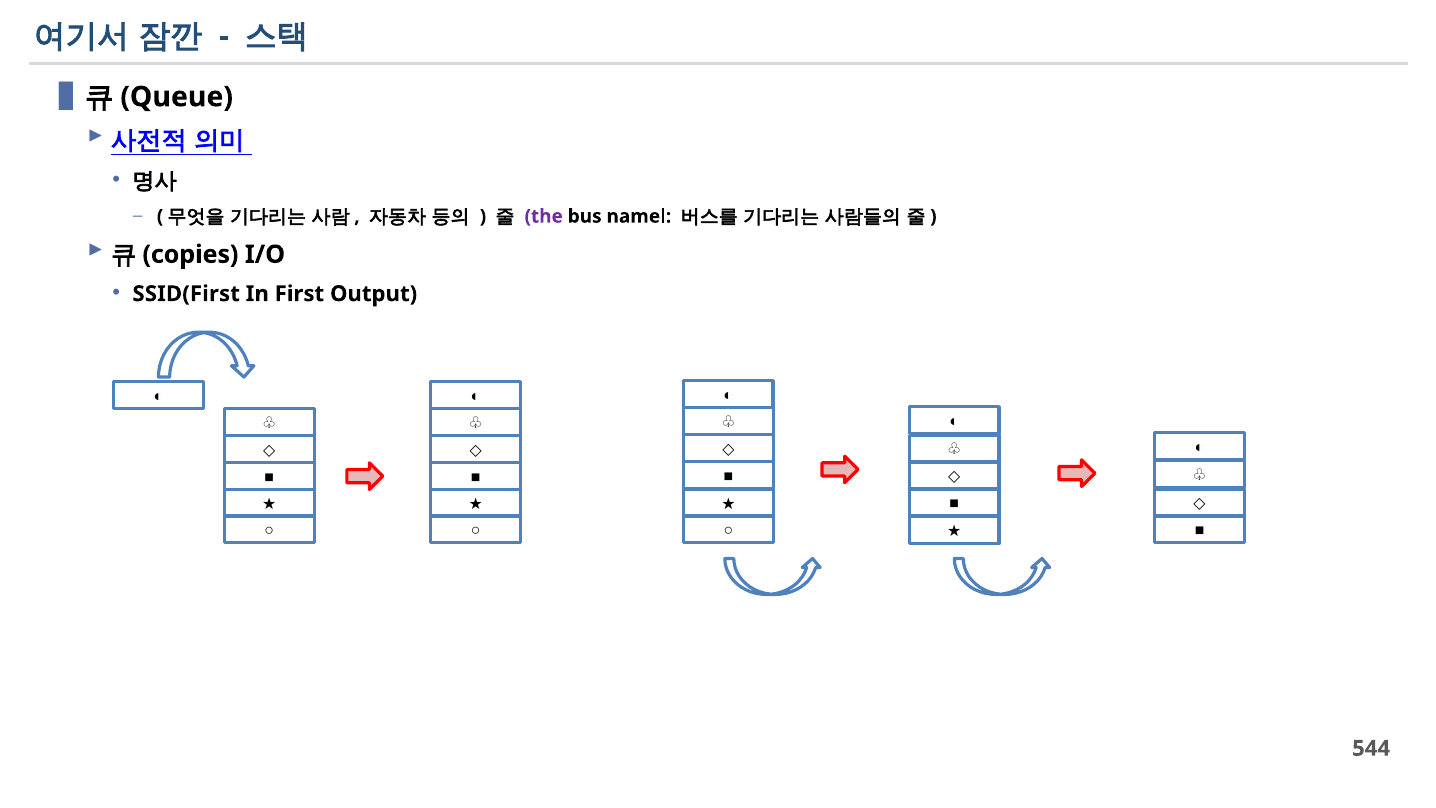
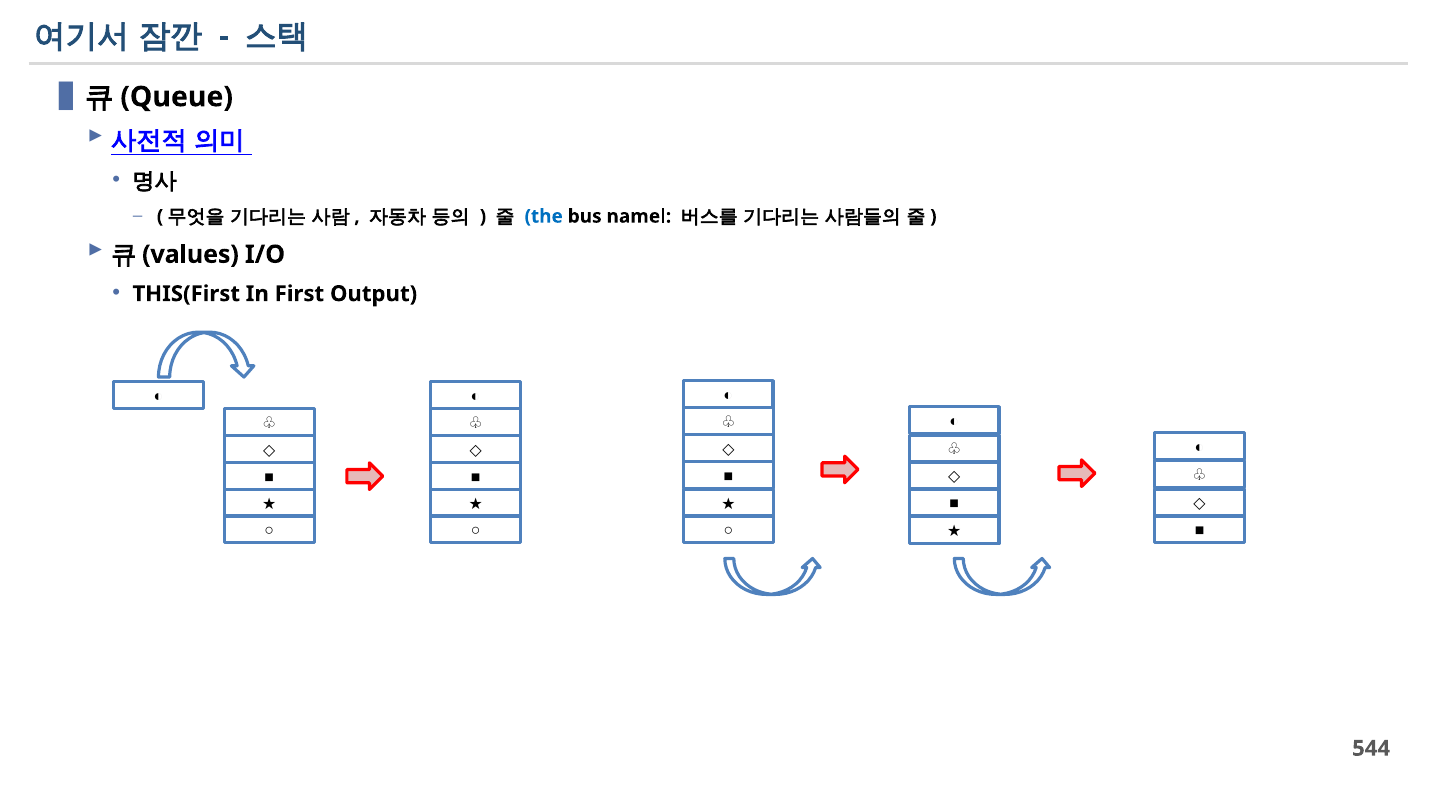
the colour: purple -> blue (544, 216)
copies: copies -> values (190, 254)
SSID(First: SSID(First -> THIS(First (186, 294)
